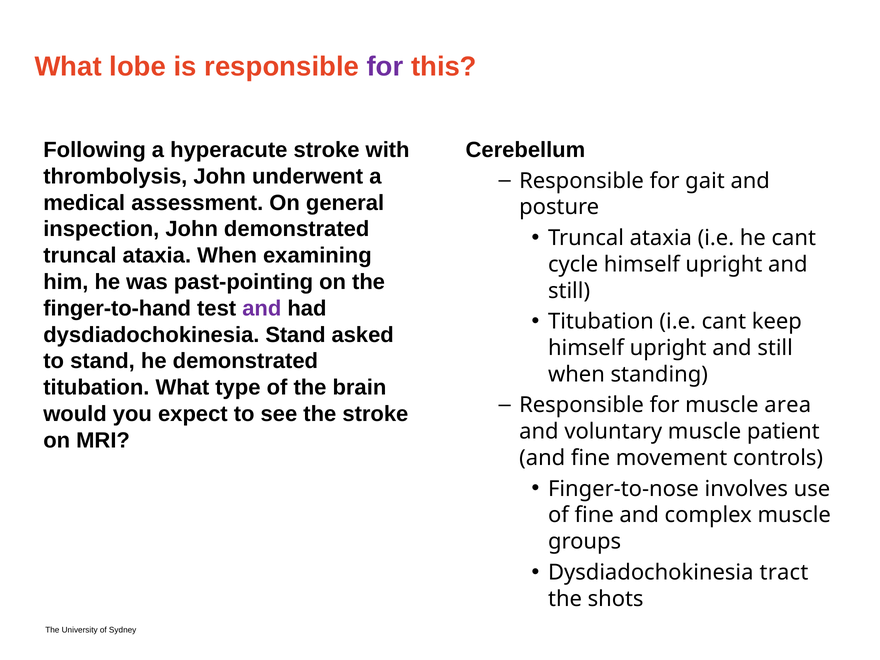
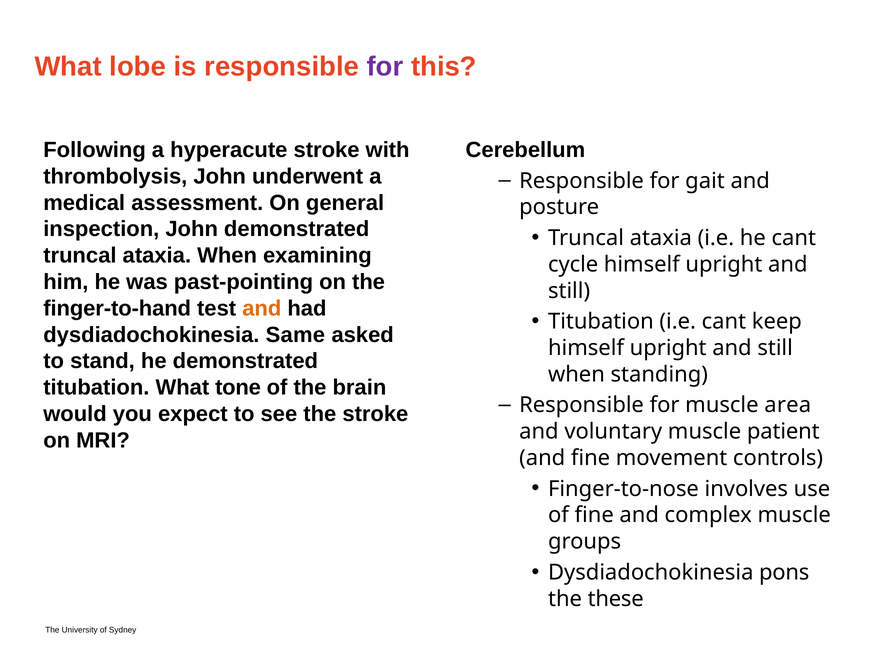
and colour: purple -> orange (262, 308)
dysdiadochokinesia Stand: Stand -> Same (295, 335)
type: type -> tone (238, 388)
tract: tract -> pons (784, 572)
shots: shots -> these (616, 599)
